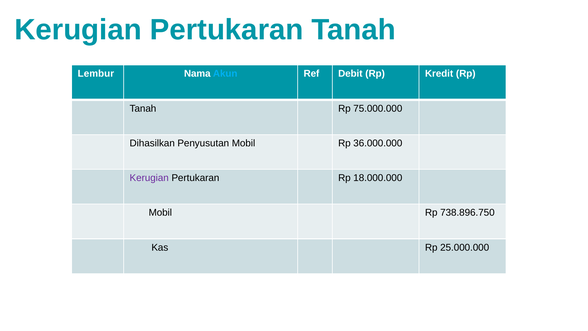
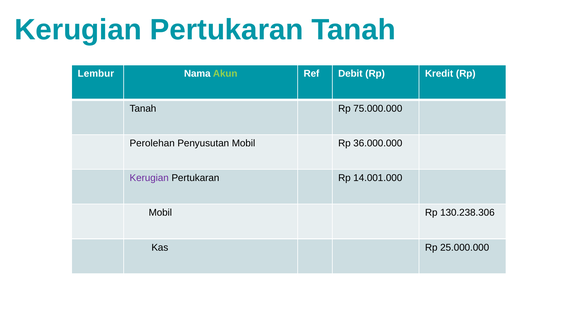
Akun colour: light blue -> light green (225, 74)
Dihasilkan: Dihasilkan -> Perolehan (152, 143)
18.000.000: 18.000.000 -> 14.001.000 (378, 178)
738.896.750: 738.896.750 -> 130.238.306 (467, 213)
